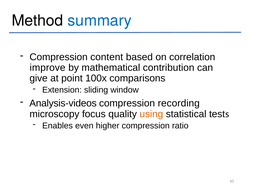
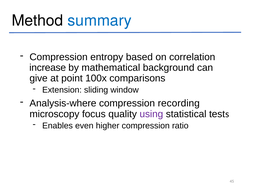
content: content -> entropy (107, 57)
improve: improve -> increase (48, 68)
contribution: contribution -> background (169, 68)
Analysis-videos: Analysis-videos -> Analysis-where (63, 104)
using colour: orange -> purple (151, 114)
